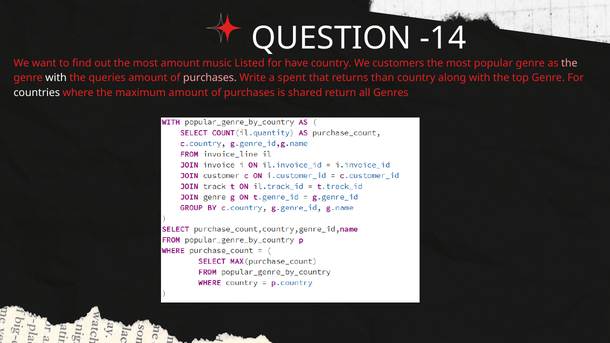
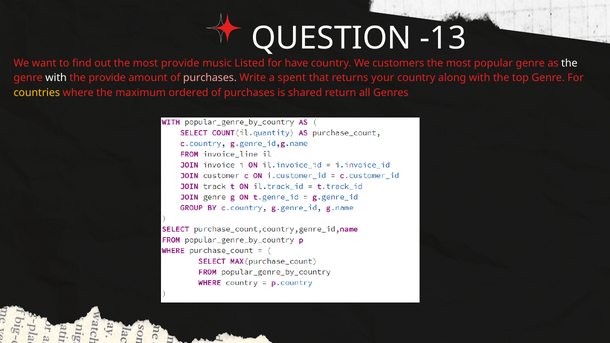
-14: -14 -> -13 (443, 38)
most amount: amount -> provide (180, 63)
the colour: pink -> white (569, 63)
the queries: queries -> provide (107, 78)
than: than -> your (383, 78)
countries colour: white -> yellow (37, 93)
maximum amount: amount -> ordered (189, 93)
